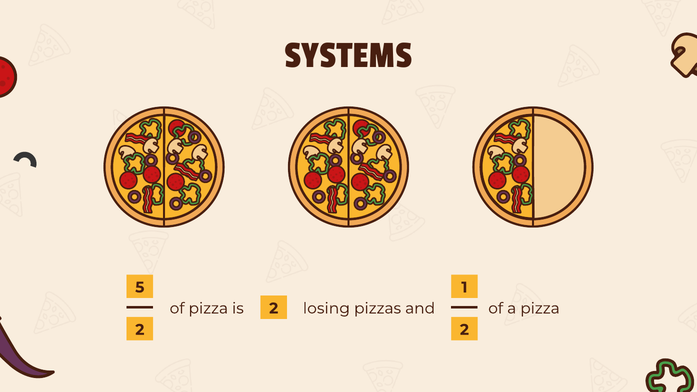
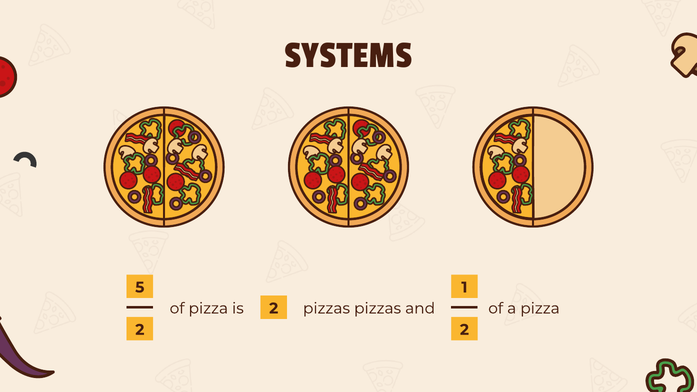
2 losing: losing -> pizzas (326, 308)
